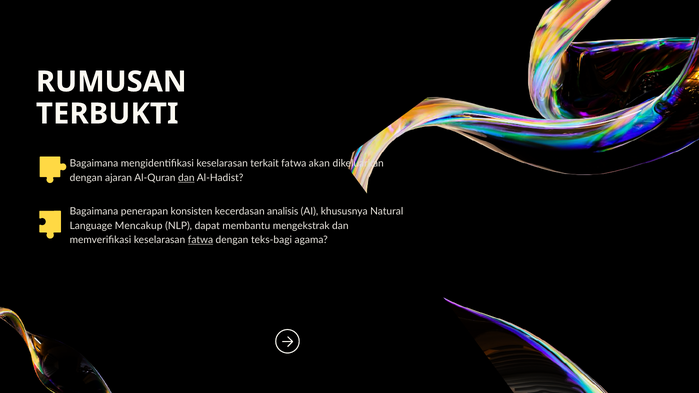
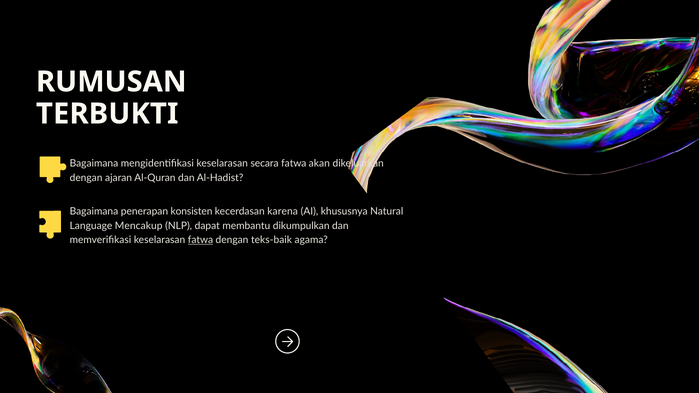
terkait: terkait -> secara (265, 164)
dan underline: present -> none (186, 178)
analisis: analisis -> karena (283, 212)
mengekstrak: mengekstrak -> dikumpulkan (301, 226)
teks-bagi: teks-bagi -> teks-baik (272, 240)
